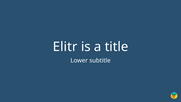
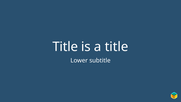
Elitr: Elitr -> Title (65, 47)
